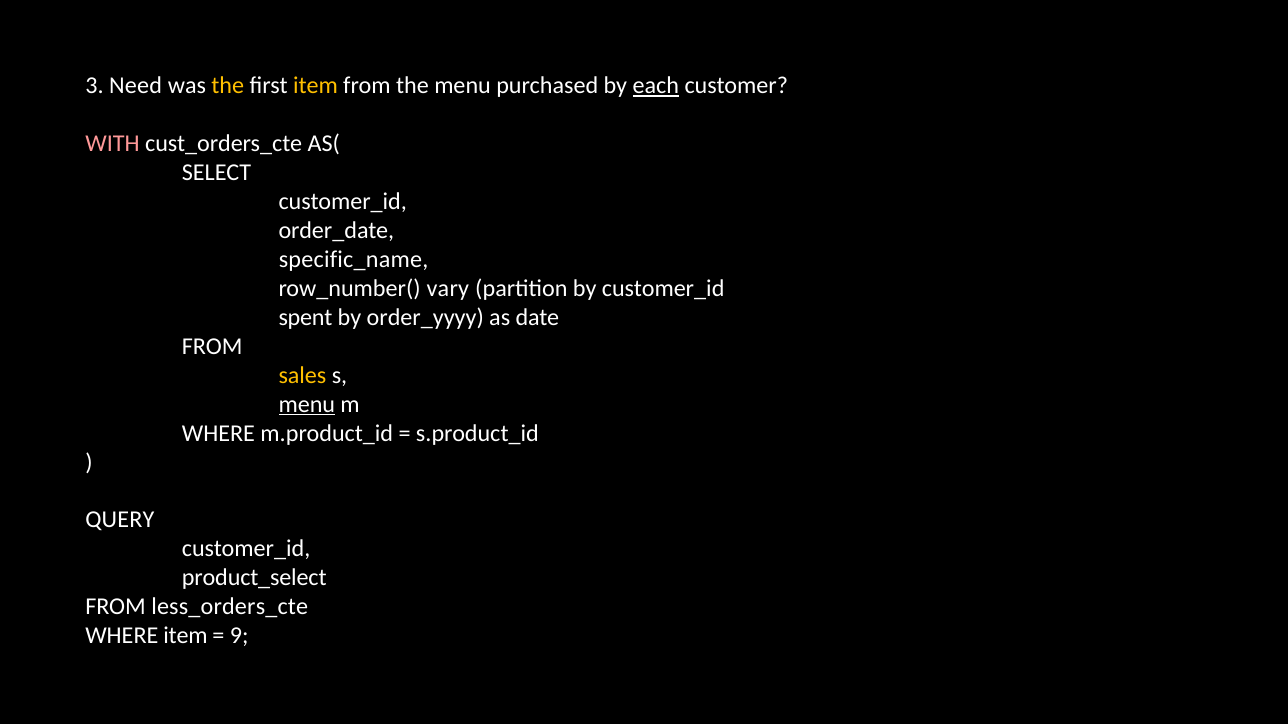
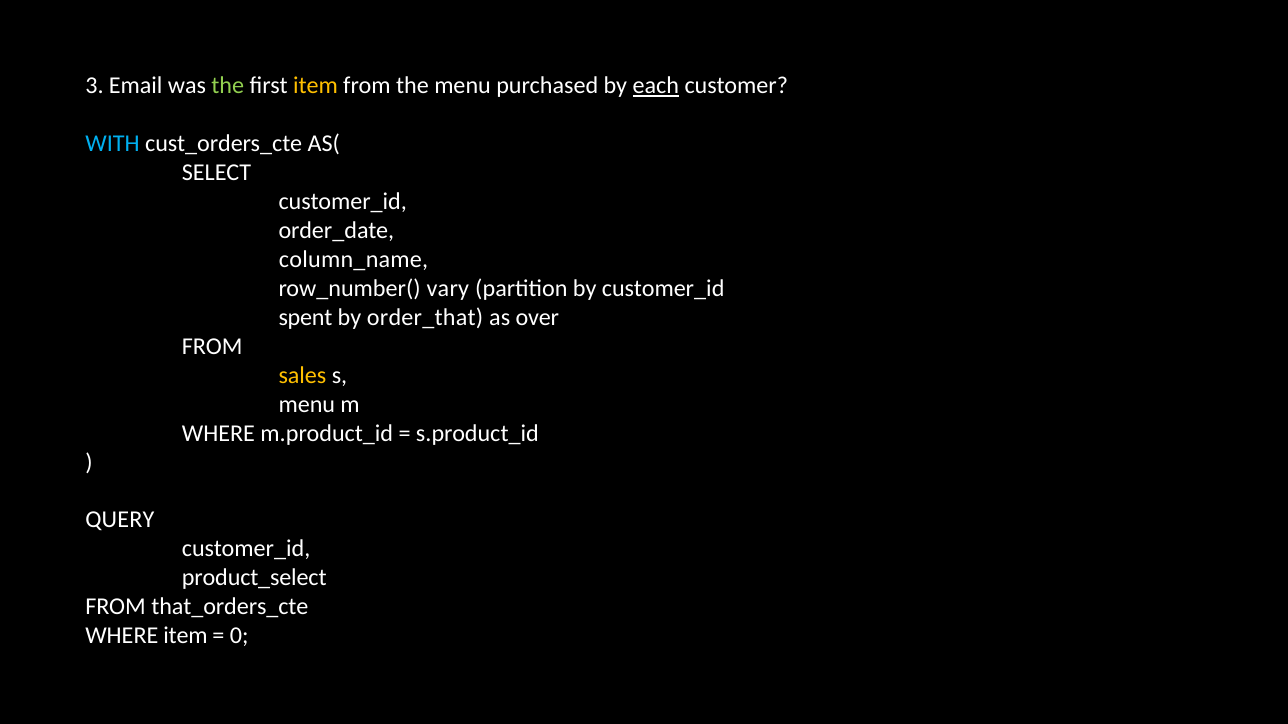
Need: Need -> Email (136, 86)
the colour: yellow -> light green (228, 86)
WITH colour: pink -> light blue (112, 144)
specific_name: specific_name -> column_name (354, 260)
order_yyyy: order_yyyy -> order_that (425, 317)
date: date -> over (537, 317)
menu underline: present -> none (307, 404)
less_orders_cte: less_orders_cte -> that_orders_cte (230, 607)
9: 9 -> 0 (239, 636)
